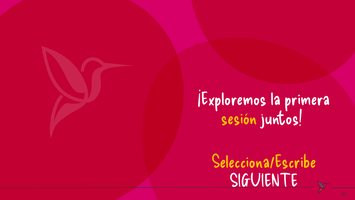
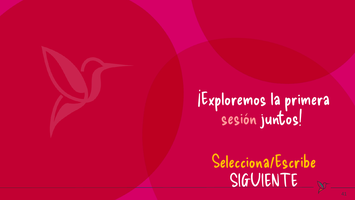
sesión colour: yellow -> pink (239, 118)
